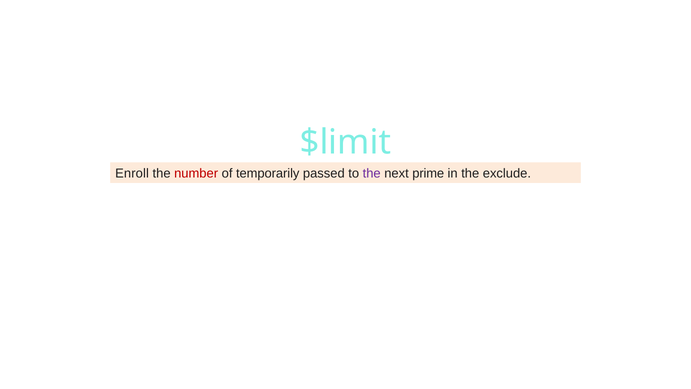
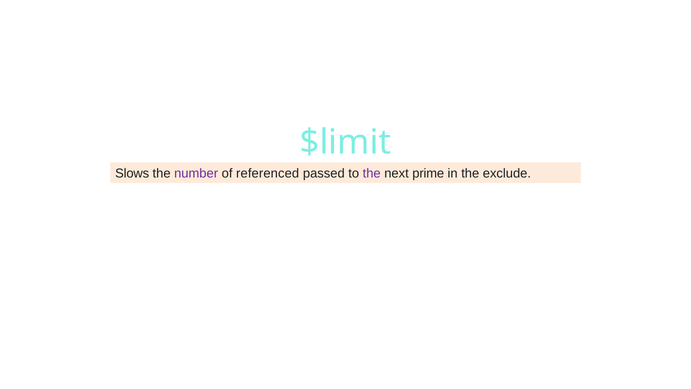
Enroll: Enroll -> Slows (132, 173)
number colour: red -> purple (196, 173)
temporarily: temporarily -> referenced (268, 173)
